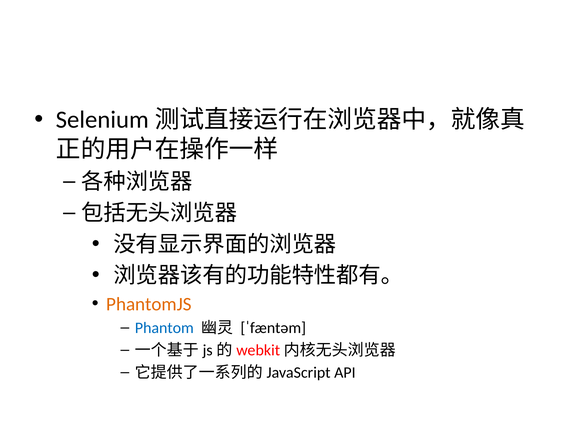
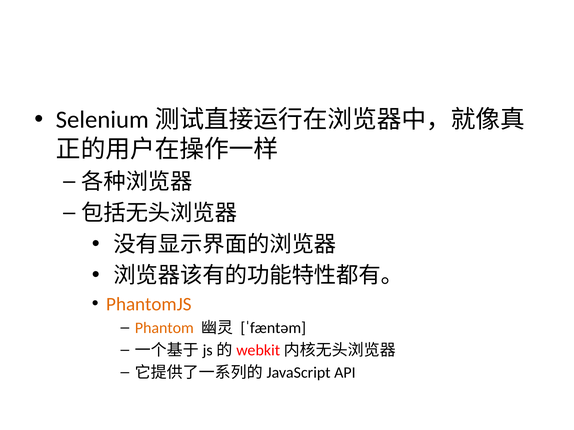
Phantom colour: blue -> orange (164, 328)
